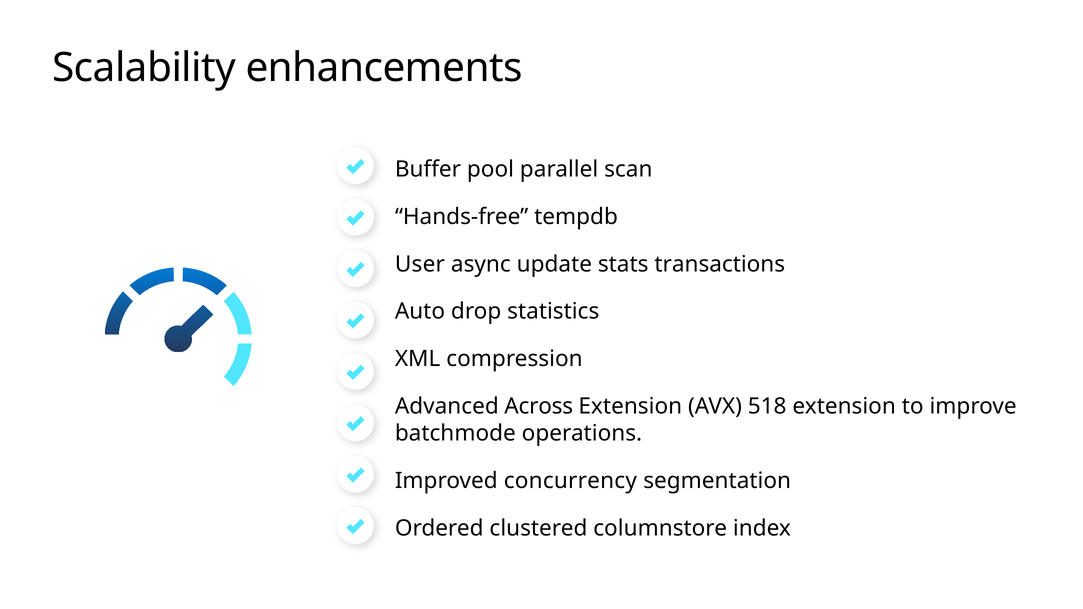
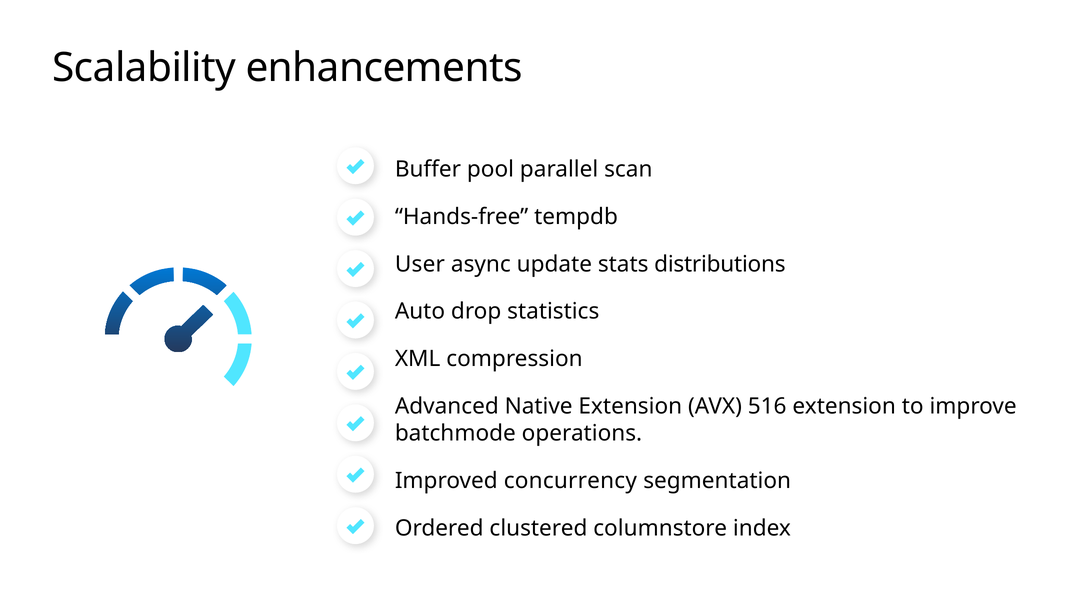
transactions: transactions -> distributions (720, 264)
Across: Across -> Native (539, 406)
518: 518 -> 516 (767, 406)
